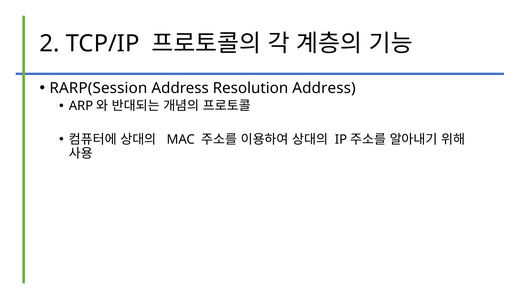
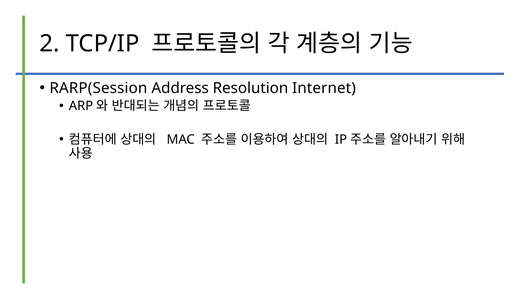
Resolution Address: Address -> Internet (324, 88)
